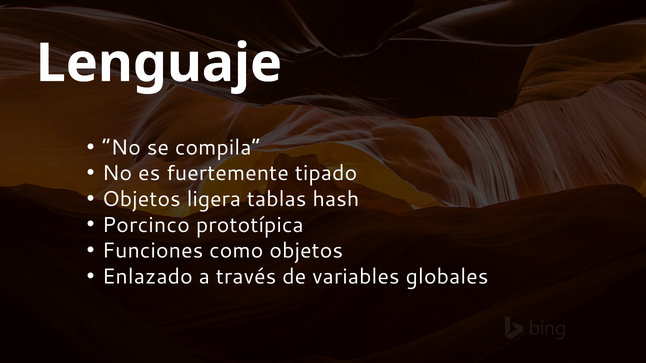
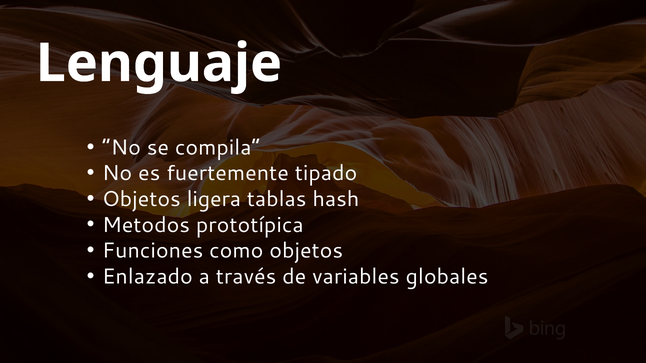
Porcinco: Porcinco -> Metodos (146, 225)
